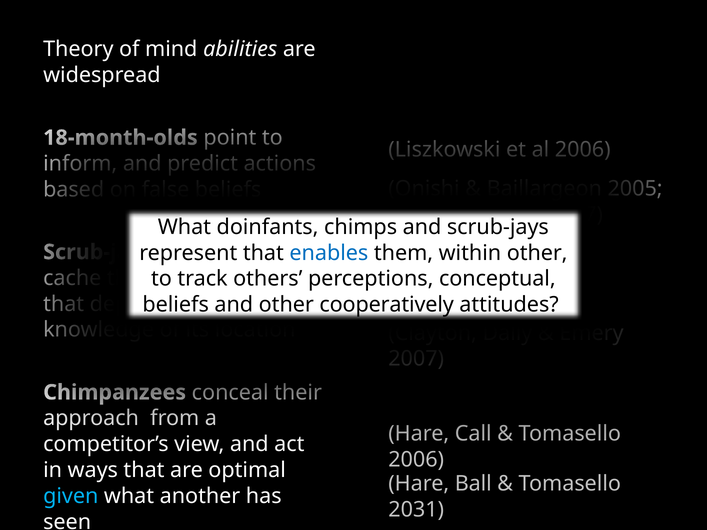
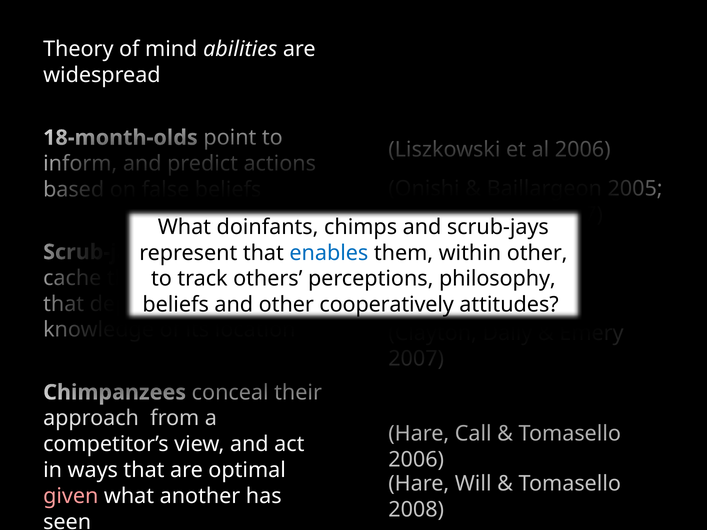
conceptual: conceptual -> philosophy (497, 279)
Ball: Ball -> Will (473, 484)
given colour: light blue -> pink (71, 496)
2031: 2031 -> 2008 (416, 510)
